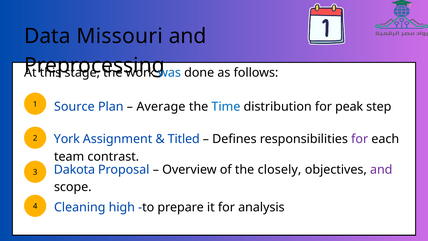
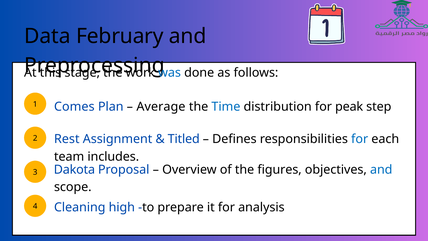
Missouri: Missouri -> February (120, 36)
Source: Source -> Comes (74, 107)
York: York -> Rest (67, 139)
for colour: purple -> blue (360, 139)
contrast: contrast -> includes (113, 156)
closely: closely -> figures (280, 169)
and colour: purple -> blue (381, 169)
